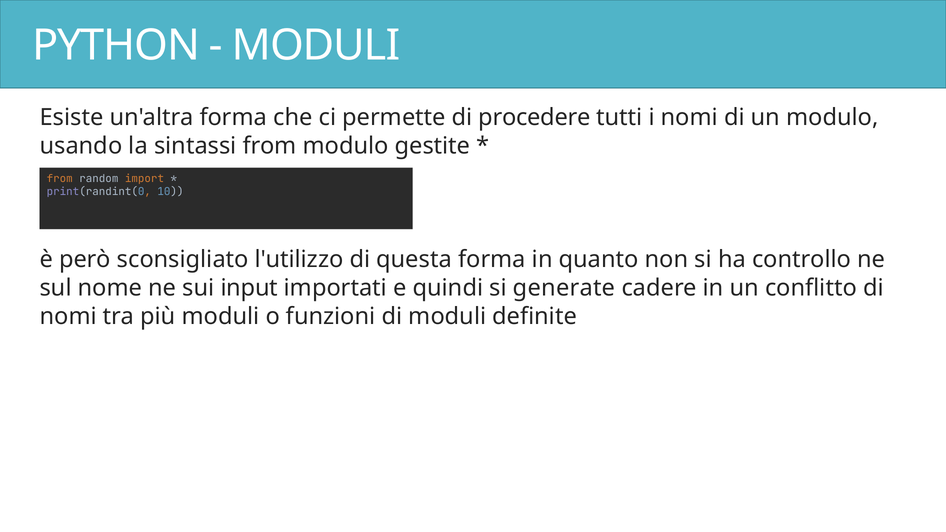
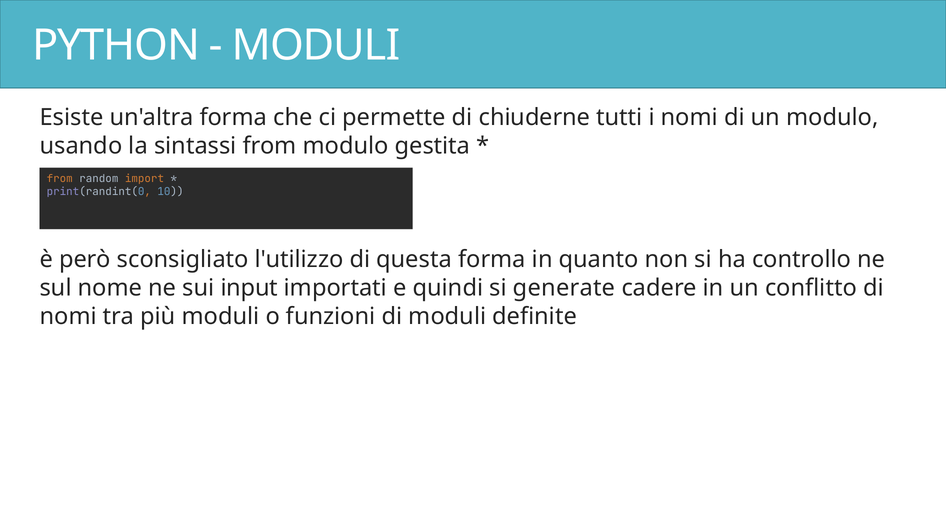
procedere: procedere -> chiuderne (534, 118)
gestite: gestite -> gestita (433, 146)
